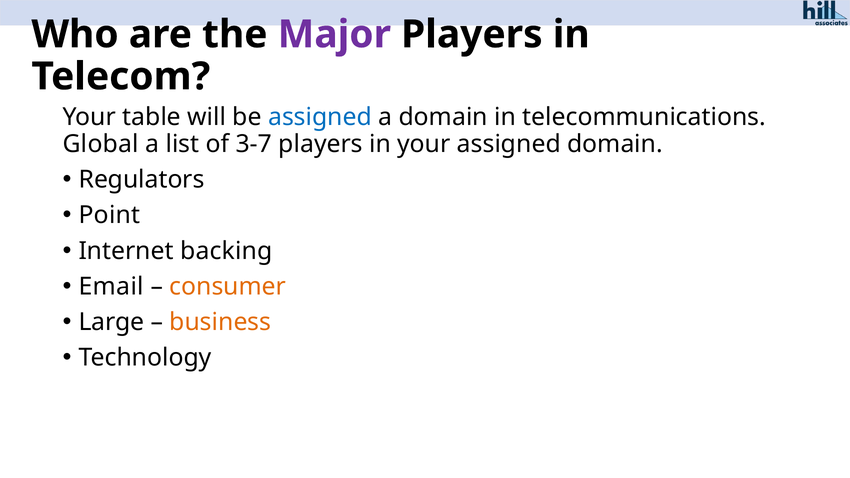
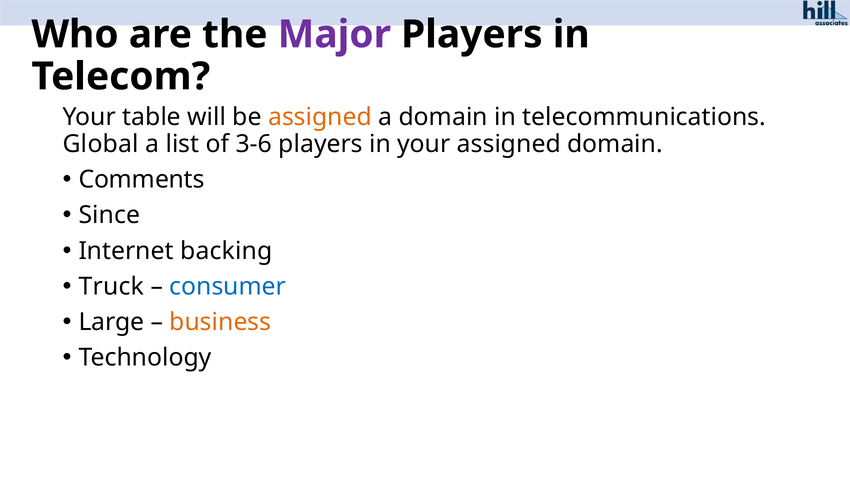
assigned colour: blue -> orange (320, 117)
3-7: 3-7 -> 3-6 (254, 144)
Regulators: Regulators -> Comments (142, 180)
Point: Point -> Since (109, 215)
Email: Email -> Truck (111, 287)
consumer colour: orange -> blue (228, 287)
